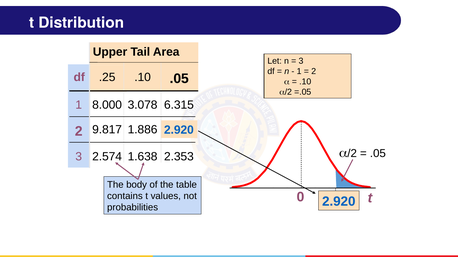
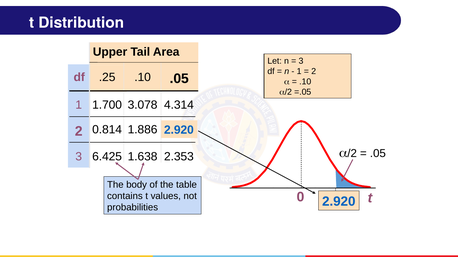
8.000: 8.000 -> 1.700 (107, 105)
6.315: 6.315 -> 4.314 (179, 105)
9.817: 9.817 -> 0.814 (107, 130)
2.574: 2.574 -> 6.425 (107, 157)
